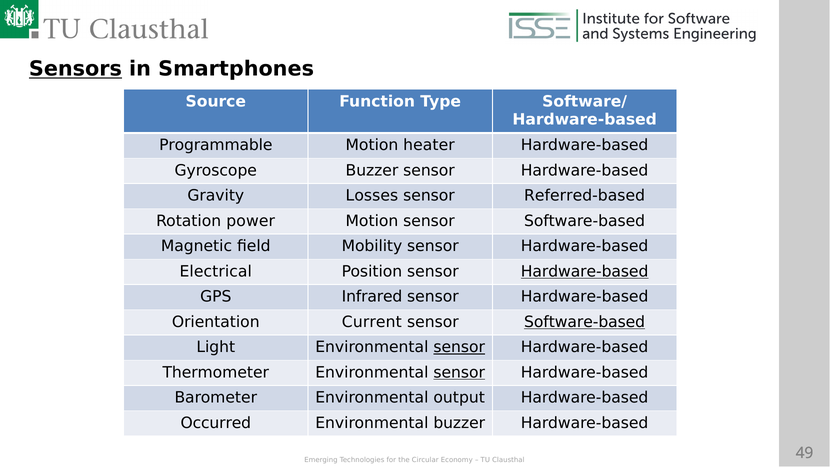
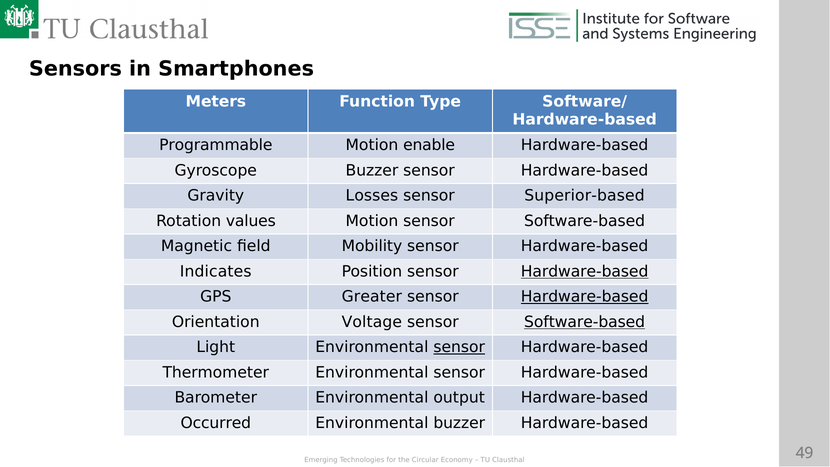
Sensors underline: present -> none (75, 69)
Source: Source -> Meters (216, 102)
heater: heater -> enable (429, 145)
Referred-based: Referred-based -> Superior-based (584, 196)
power: power -> values (251, 221)
Electrical: Electrical -> Indicates (216, 271)
Infrared: Infrared -> Greater (372, 297)
Hardware-based underline: none -> present (585, 297)
Current: Current -> Voltage (372, 322)
sensor underline: present -> none (459, 372)
